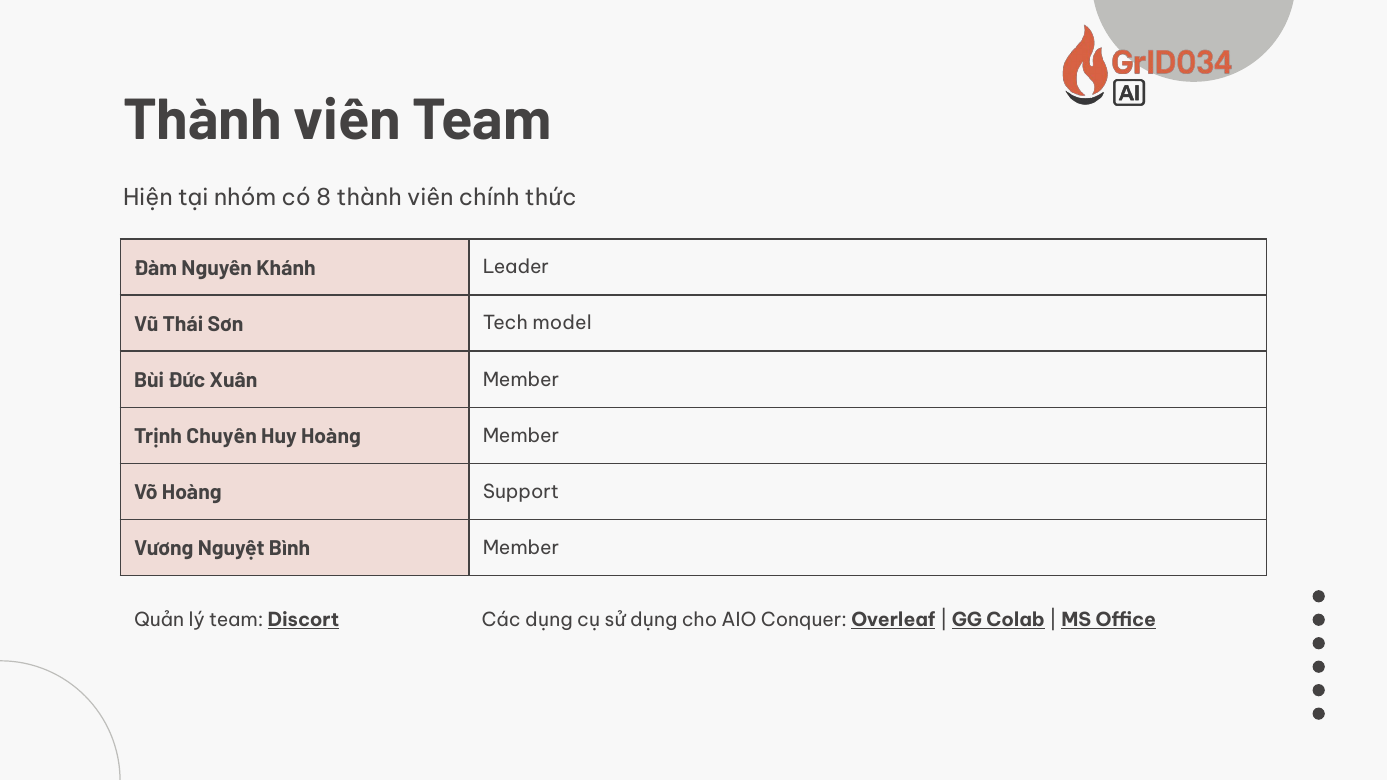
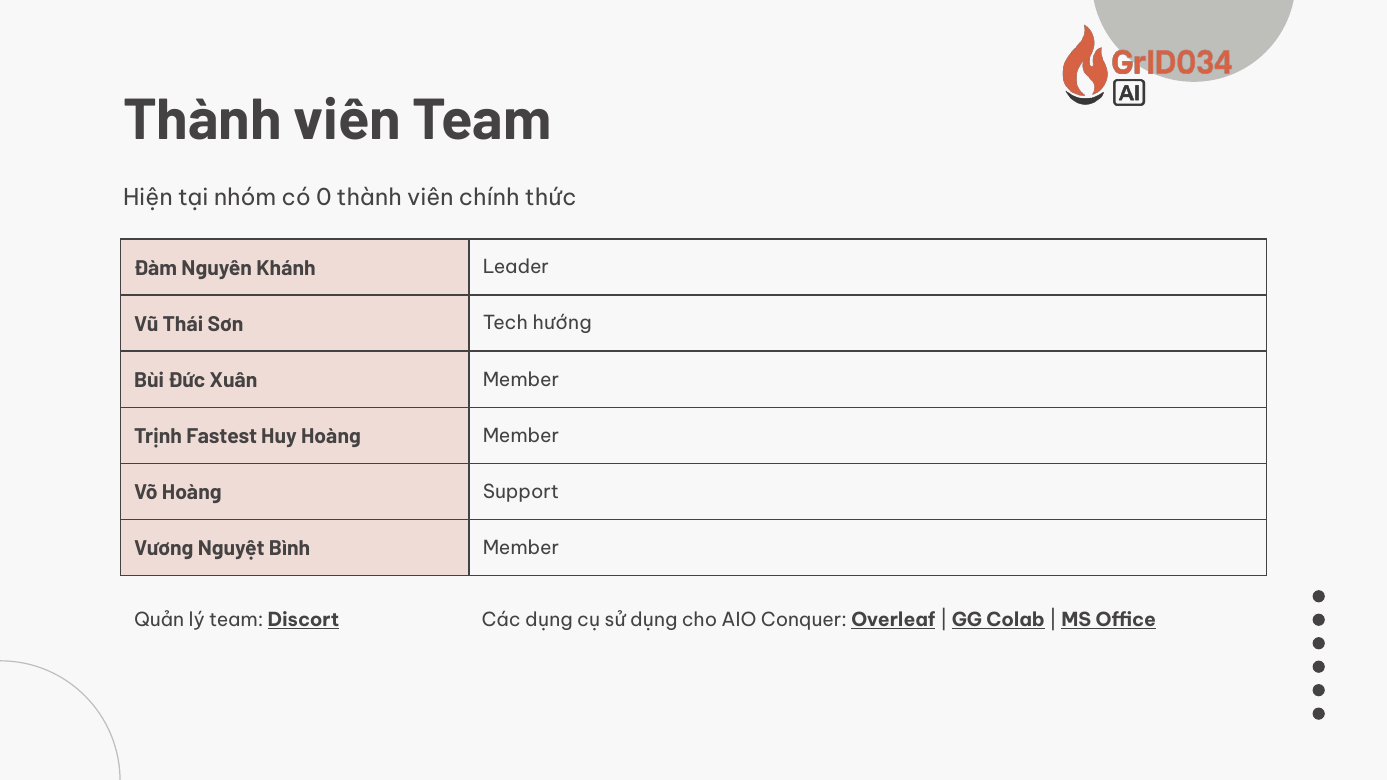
8: 8 -> 0 (324, 198)
model: model -> hướng (562, 324)
Chuyên: Chuyên -> Fastest (222, 437)
